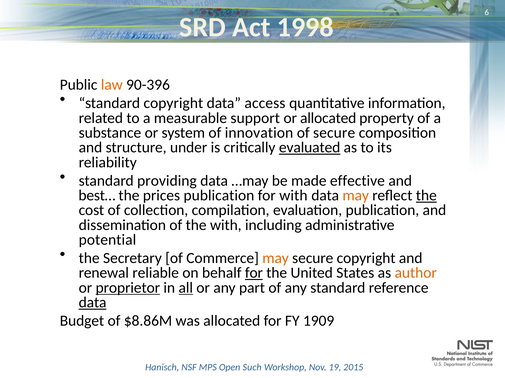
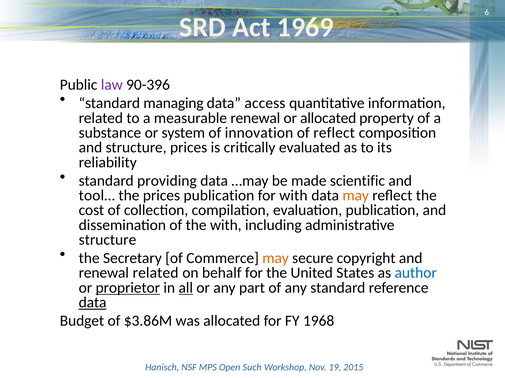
1998: 1998 -> 1969 (305, 27)
law colour: orange -> purple (112, 85)
standard copyright: copyright -> managing (173, 103)
measurable support: support -> renewal (255, 118)
of secure: secure -> reflect (334, 133)
structure under: under -> prices (189, 148)
evaluated underline: present -> none (310, 148)
effective: effective -> scientific (357, 181)
best…: best… -> tool… (97, 196)
the underline: present -> none (426, 196)
potential: potential -> structure (108, 240)
renewal reliable: reliable -> related (156, 273)
for underline: present -> none (254, 273)
author colour: orange -> blue (416, 273)
$8.86M: $8.86M -> $3.86M (148, 321)
1909: 1909 -> 1968 (319, 321)
